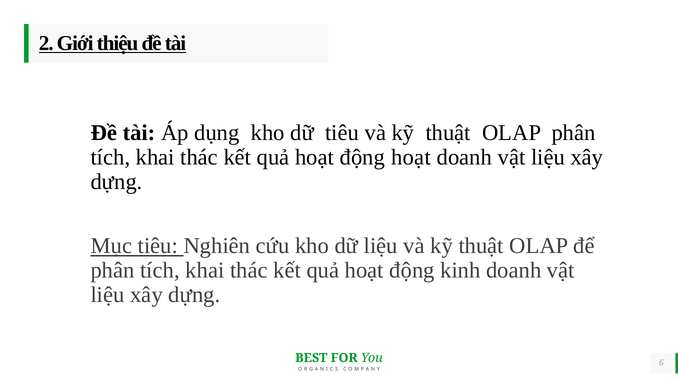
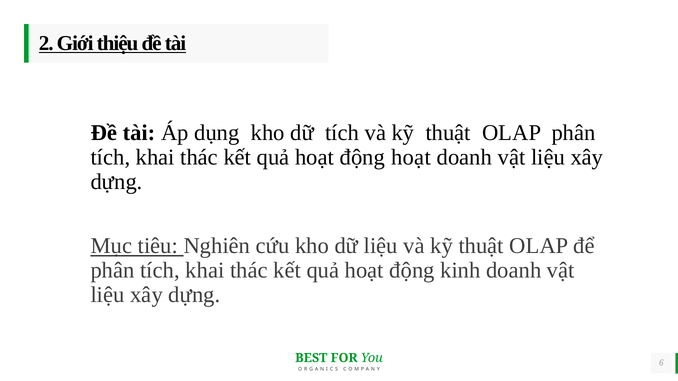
dữ tiêu: tiêu -> tích (342, 133)
